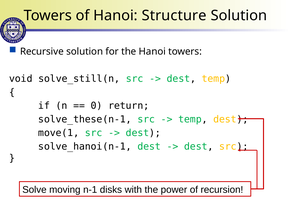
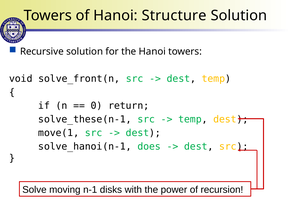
solve_still(n: solve_still(n -> solve_front(n (79, 79)
solve_hanoi(n-1 dest: dest -> does (149, 147)
